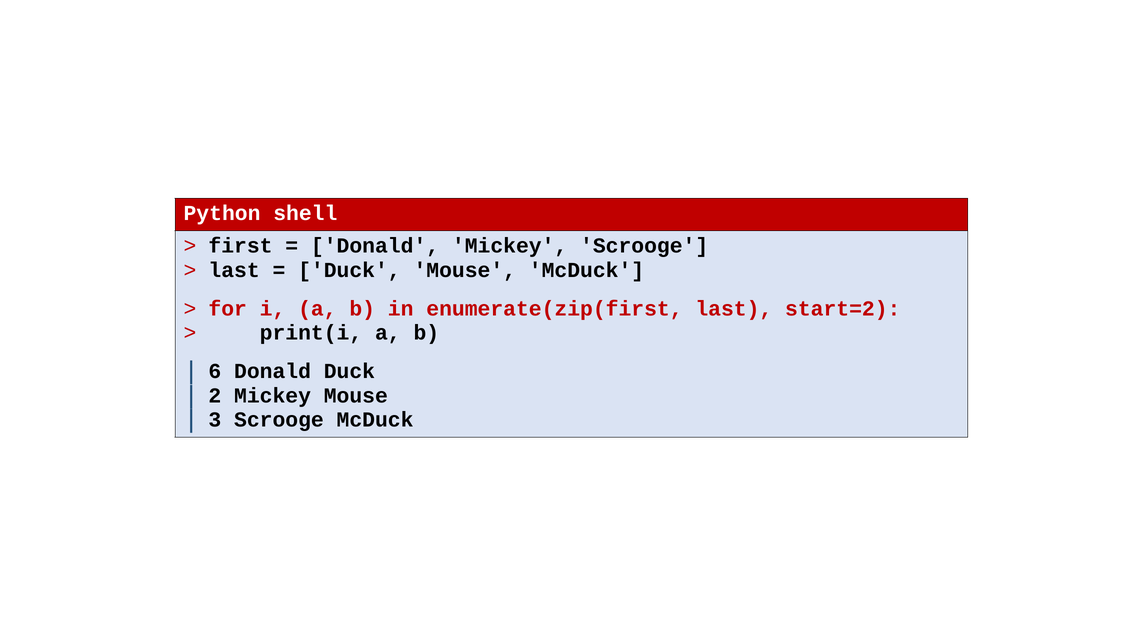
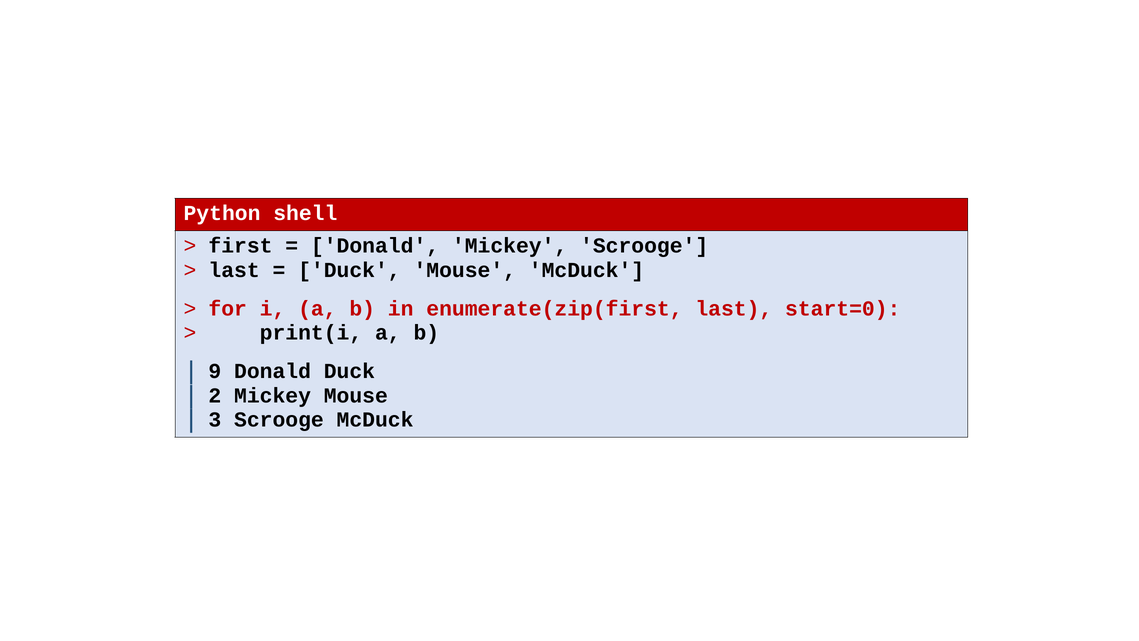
start=2: start=2 -> start=0 (843, 308)
6: 6 -> 9 (215, 371)
